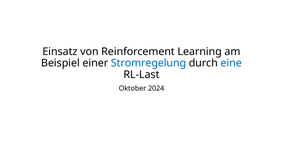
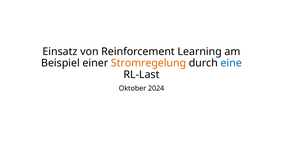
Stromregelung colour: blue -> orange (149, 63)
